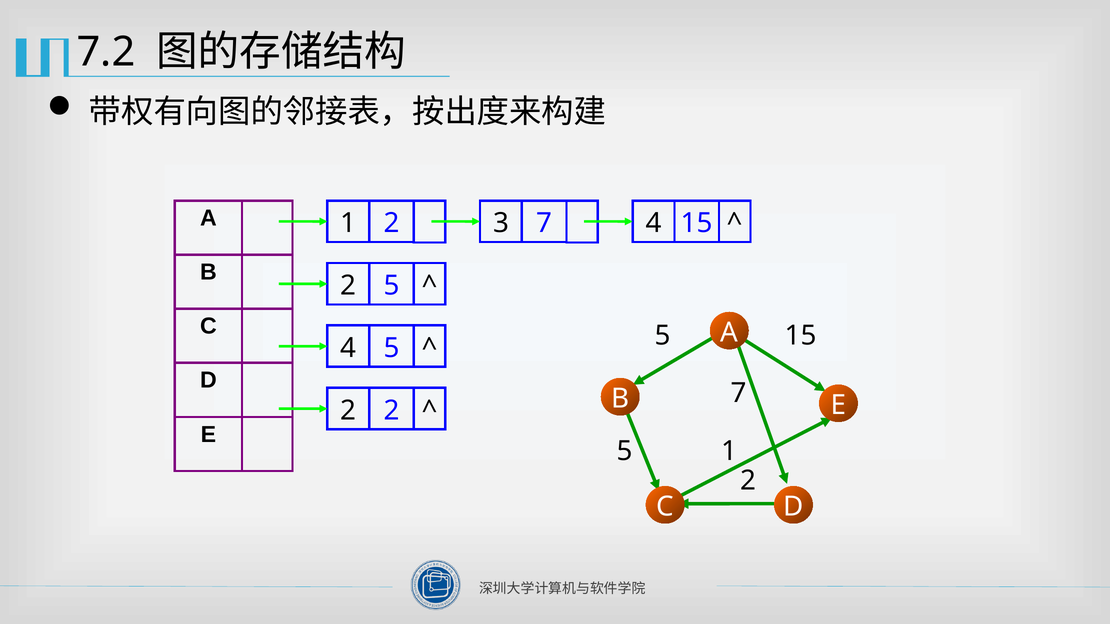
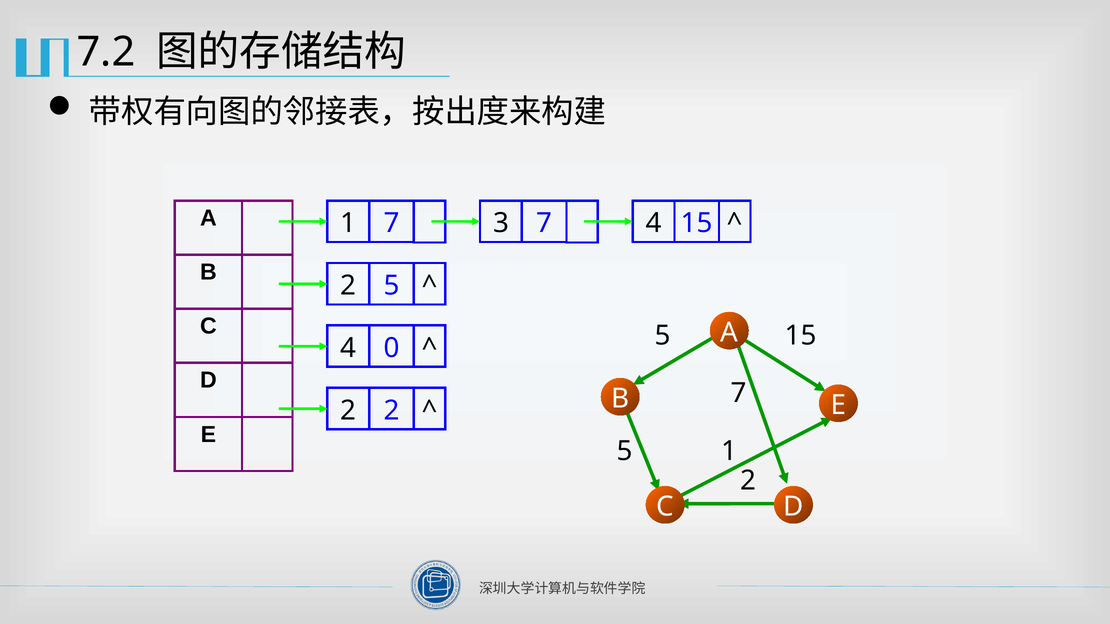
2: 2 -> 7 (392, 223)
4 5: 5 -> 0 (392, 348)
